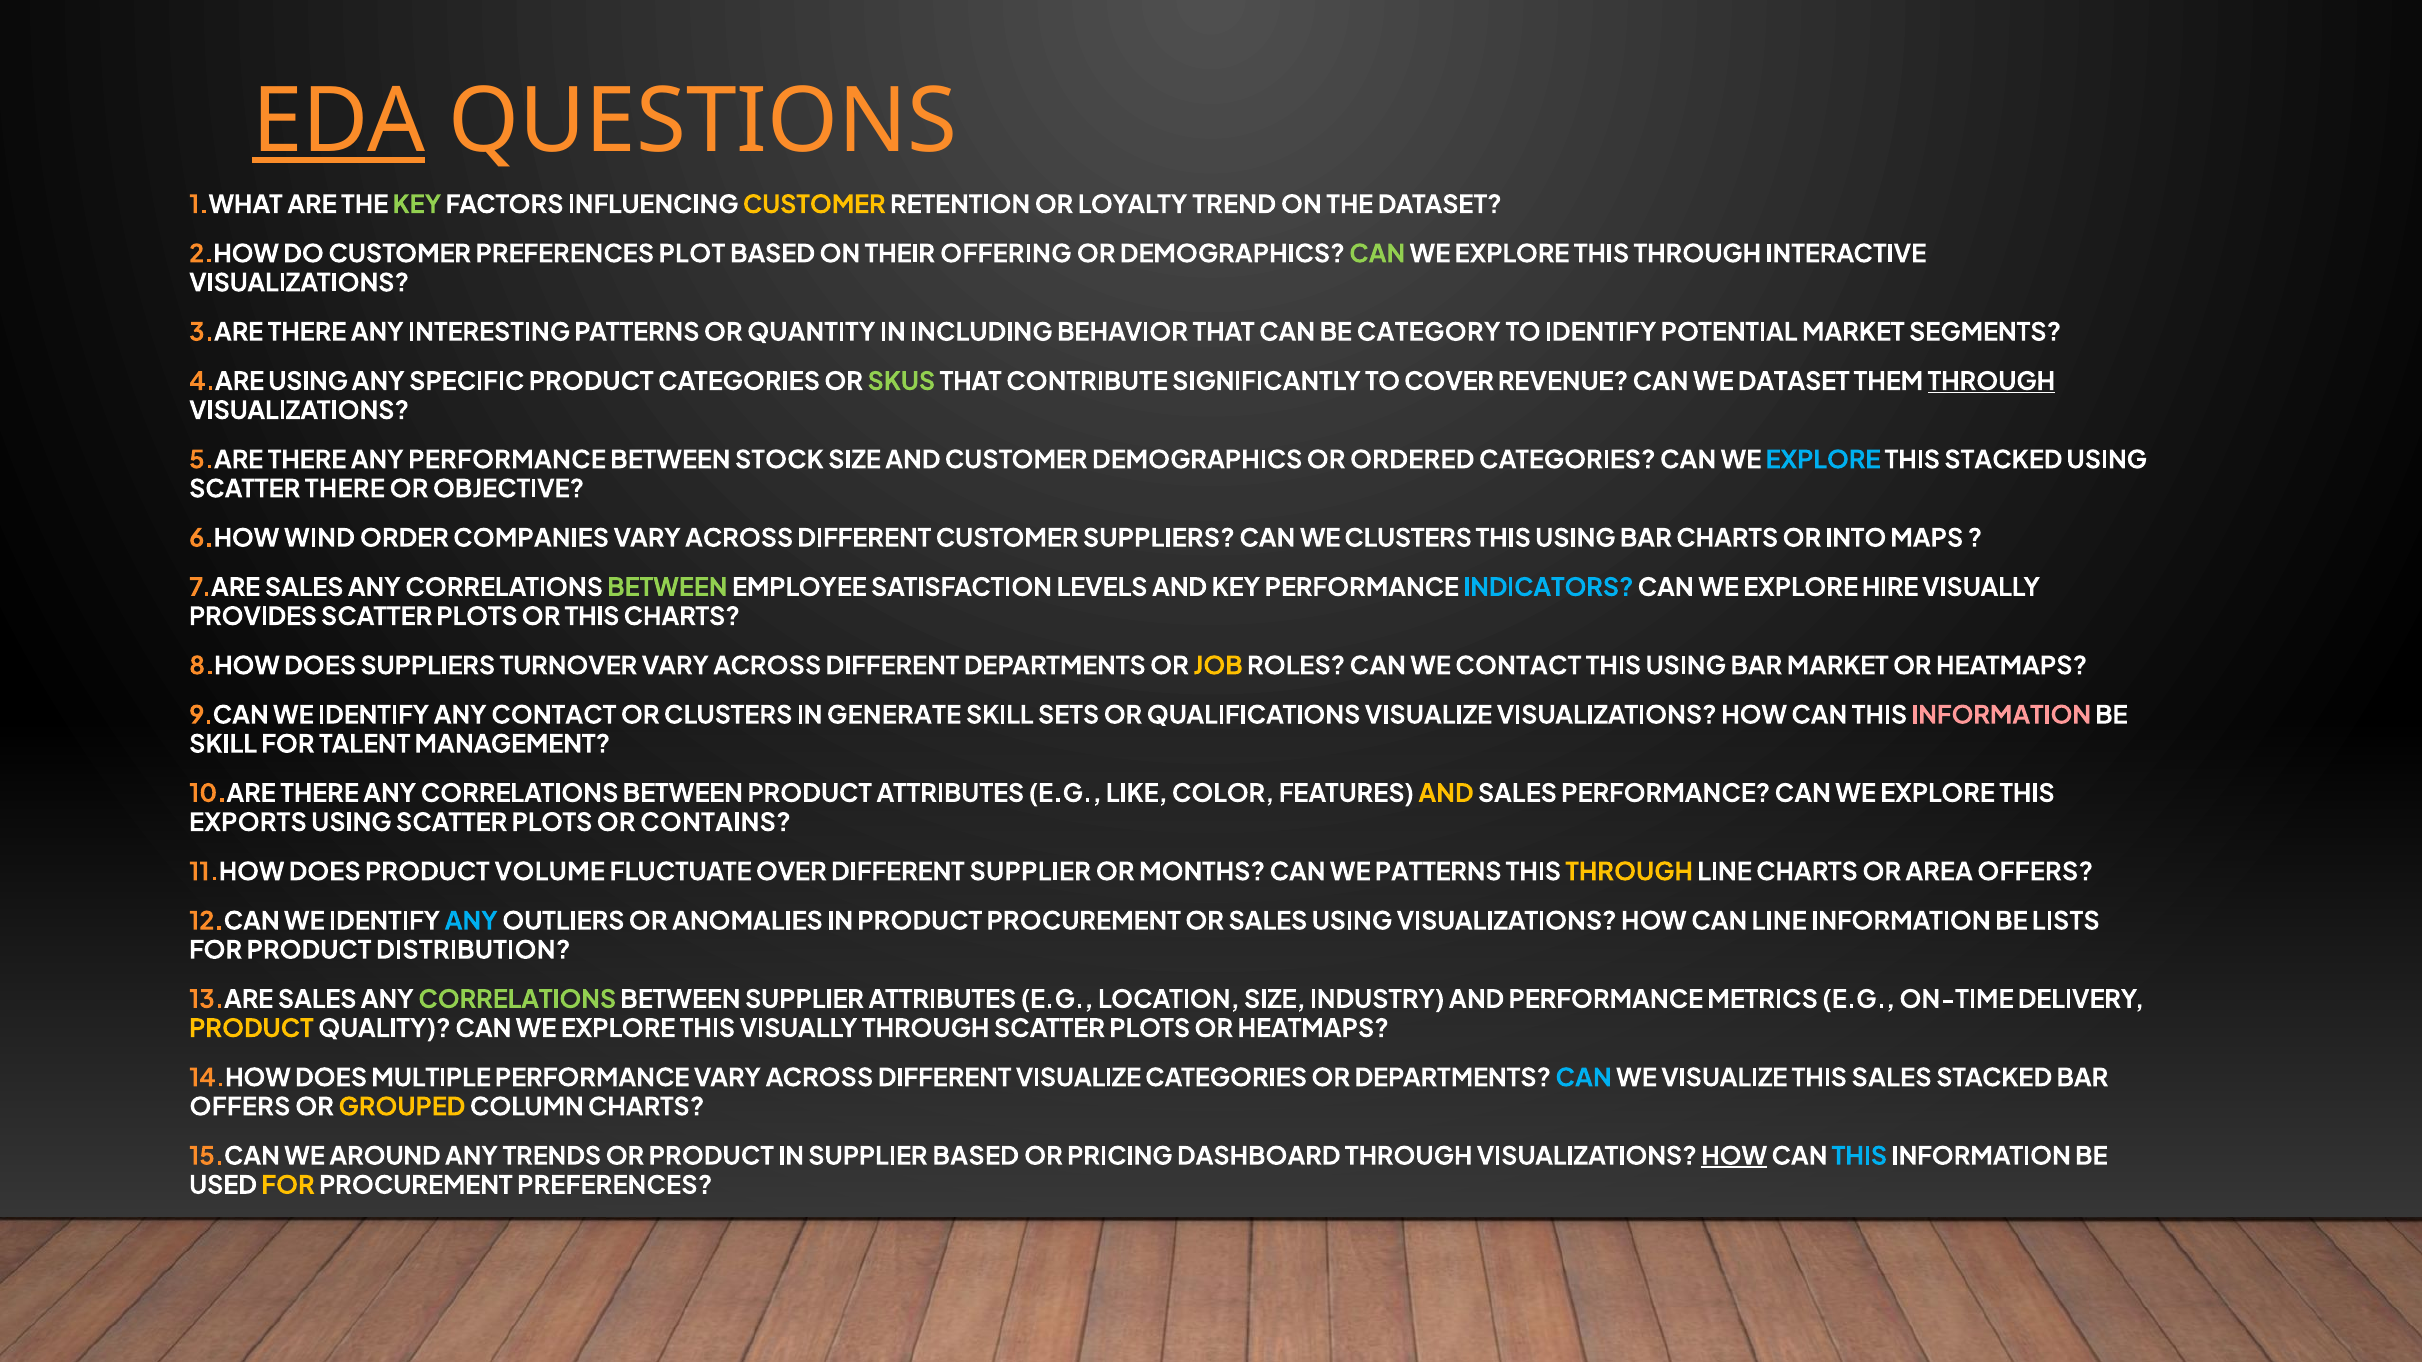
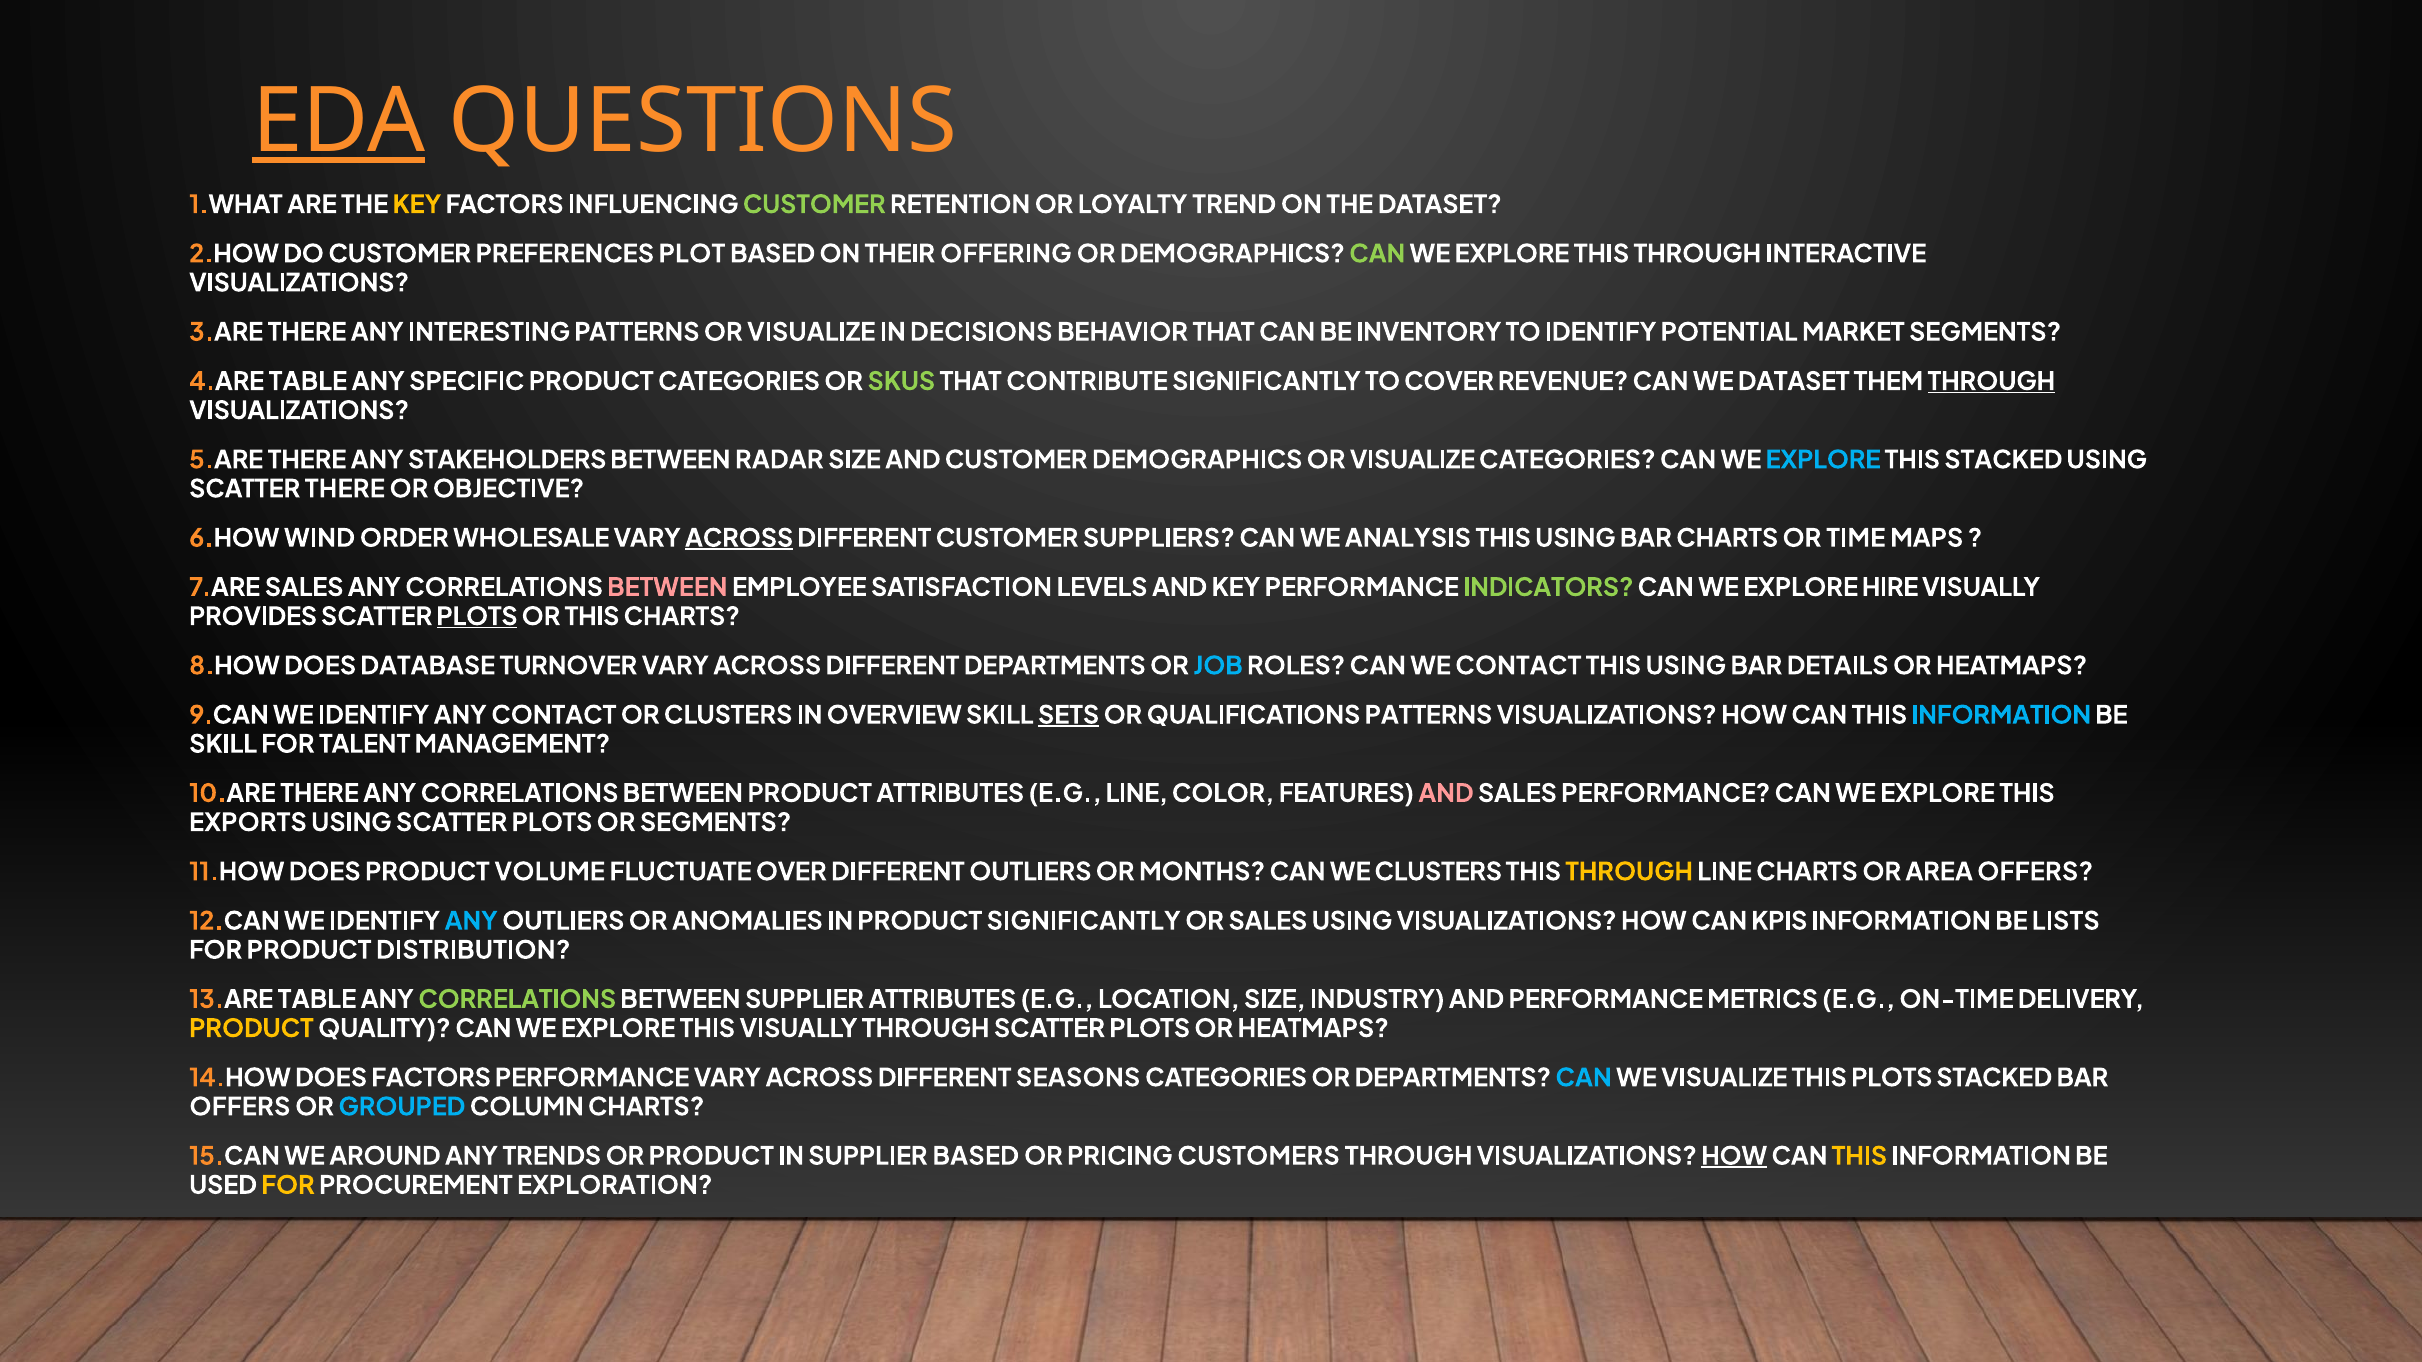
KEY colour: light green -> yellow (417, 205)
CUSTOMER colour: yellow -> light green (814, 205)
PATTERNS OR QUANTITY: QUANTITY -> VISUALIZE (811, 333)
INCLUDING: INCLUDING -> DECISIONS (981, 333)
CATEGORY: CATEGORY -> INVENTORY (1429, 333)
USING: USING -> TABLE (308, 382)
ANY PERFORMANCE: PERFORMANCE -> STAKEHOLDERS (507, 460)
STOCK: STOCK -> RADAR (779, 460)
DEMOGRAPHICS OR ORDERED: ORDERED -> VISUALIZE (1412, 460)
COMPANIES: COMPANIES -> WHOLESALE (531, 539)
ACROSS underline: none -> present (739, 539)
WE CLUSTERS: CLUSTERS -> ANALYSIS (1408, 539)
INTO: INTO -> TIME (1856, 539)
BETWEEN colour: light green -> pink (667, 588)
INDICATORS colour: light blue -> light green (1549, 588)
PLOTS underline: none -> present (477, 617)
DOES SUPPLIERS: SUPPLIERS -> DATABASE (428, 666)
JOB colour: yellow -> light blue (1218, 666)
BAR MARKET: MARKET -> DETAILS (1838, 666)
GENERATE: GENERATE -> OVERVIEW (894, 715)
SETS underline: none -> present (1069, 715)
QUALIFICATIONS VISUALIZE: VISUALIZE -> PATTERNS (1429, 715)
INFORMATION colour: pink -> light blue (2001, 715)
E.G LIKE: LIKE -> LINE (1137, 794)
AND colour: yellow -> pink (1446, 794)
OR CONTAINS: CONTAINS -> SEGMENTS (716, 823)
DIFFERENT SUPPLIER: SUPPLIER -> OUTLIERS (1030, 872)
WE PATTERNS: PATTERNS -> CLUSTERS (1438, 872)
PRODUCT PROCUREMENT: PROCUREMENT -> SIGNIFICANTLY (1084, 922)
CAN LINE: LINE -> KPIS (1779, 922)
SALES: SALES -> TABLE (317, 1000)
DOES MULTIPLE: MULTIPLE -> FACTORS (431, 1078)
DIFFERENT VISUALIZE: VISUALIZE -> SEASONS (1078, 1078)
THIS SALES: SALES -> PLOTS (1892, 1078)
GROUPED colour: yellow -> light blue (402, 1107)
DASHBOARD: DASHBOARD -> CUSTOMERS (1259, 1157)
THIS colour: light blue -> yellow (1859, 1157)
PROCUREMENT PREFERENCES: PREFERENCES -> EXPLORATION (615, 1186)
